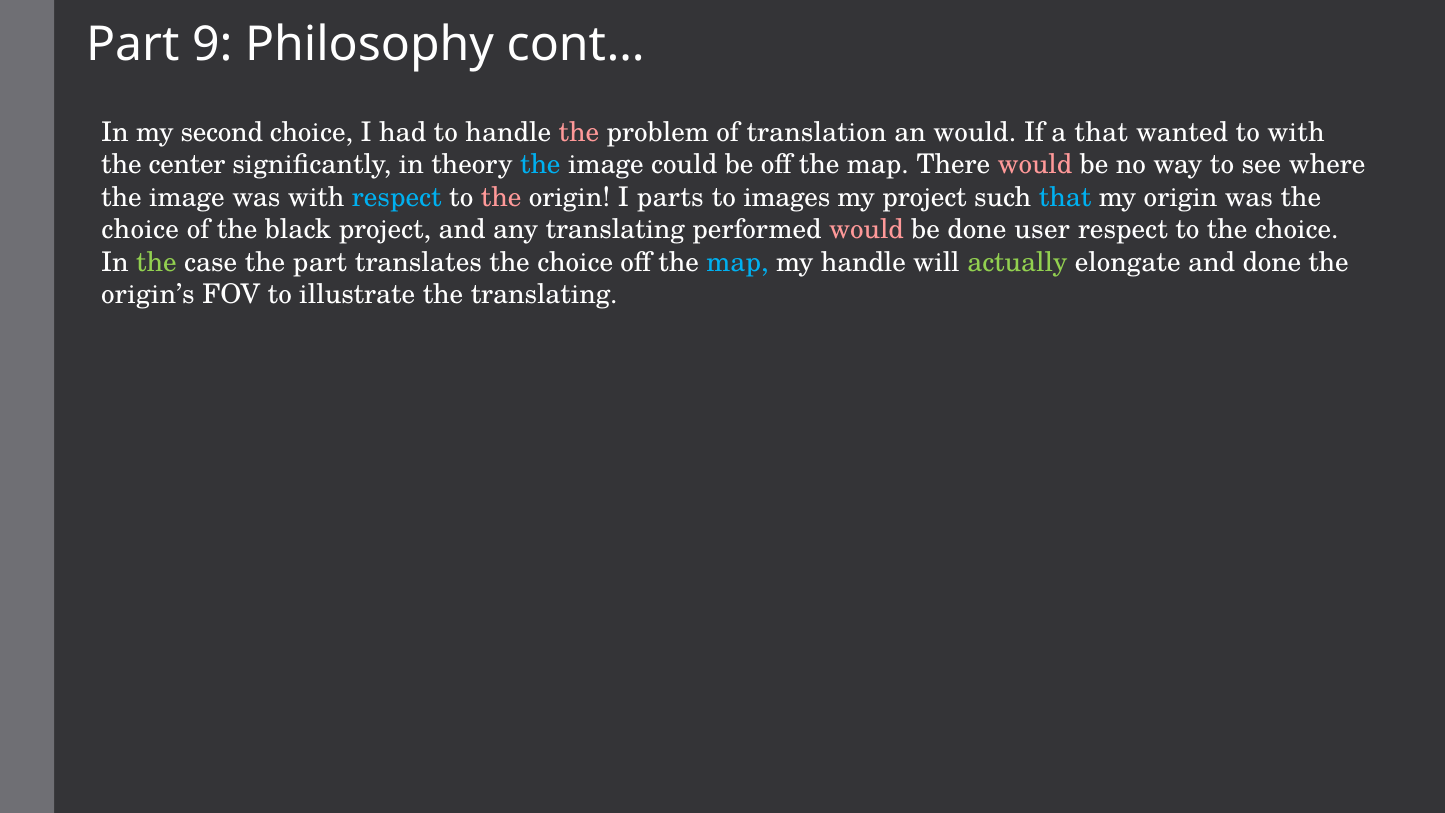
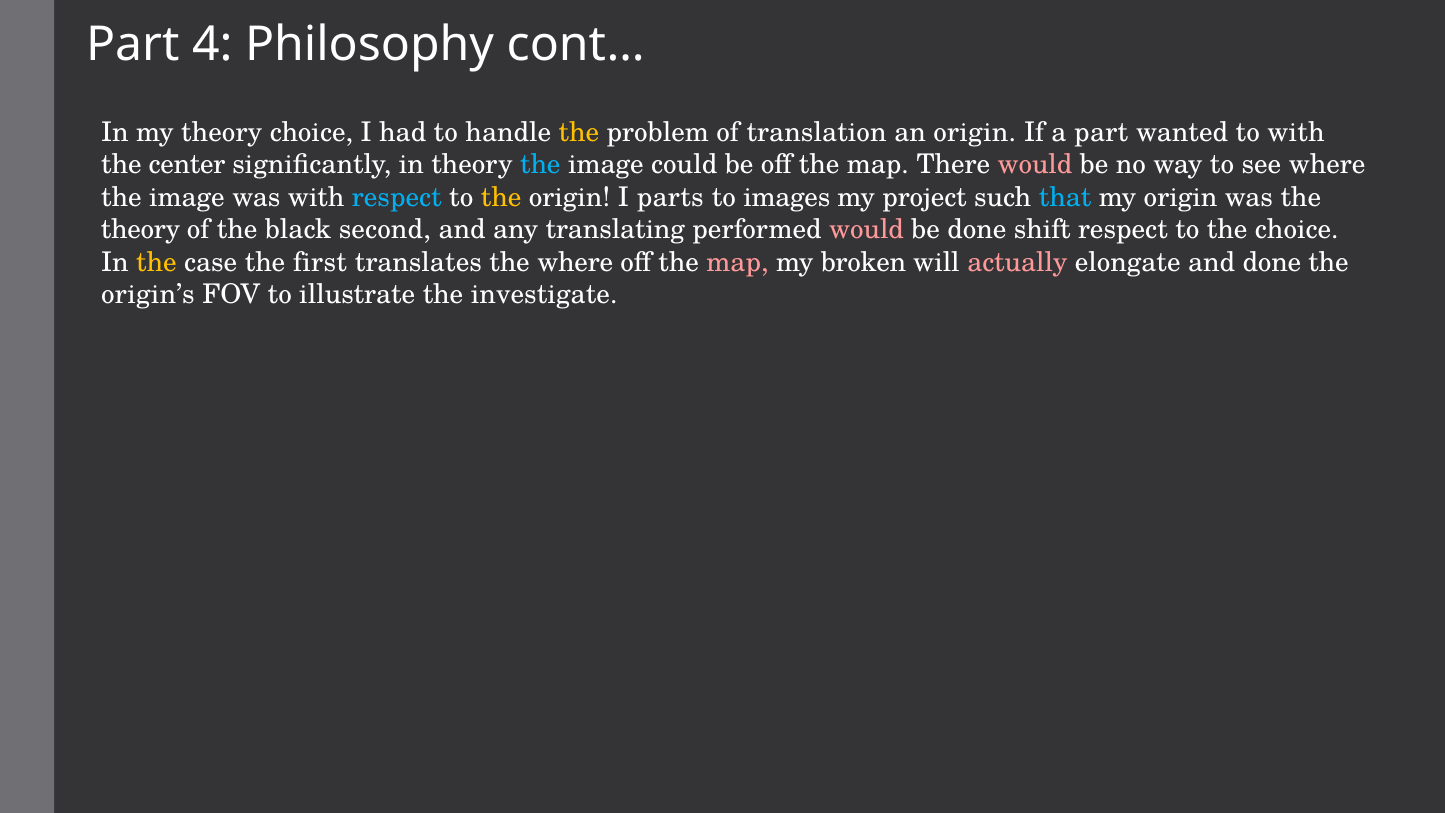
9: 9 -> 4 (212, 45)
my second: second -> theory (222, 132)
the colour: pink -> yellow (579, 132)
an would: would -> origin (975, 132)
a that: that -> part (1101, 132)
the colour: pink -> yellow (501, 197)
choice: choice -> theory (140, 230)
black project: project -> second (385, 230)
user: user -> shift (1042, 230)
the colour: light green -> yellow (156, 262)
the part: part -> first (320, 262)
translates the choice: choice -> where (575, 262)
map colour: light blue -> pink (737, 262)
my handle: handle -> broken (863, 262)
actually colour: light green -> pink (1017, 262)
the translating: translating -> investigate (544, 295)
